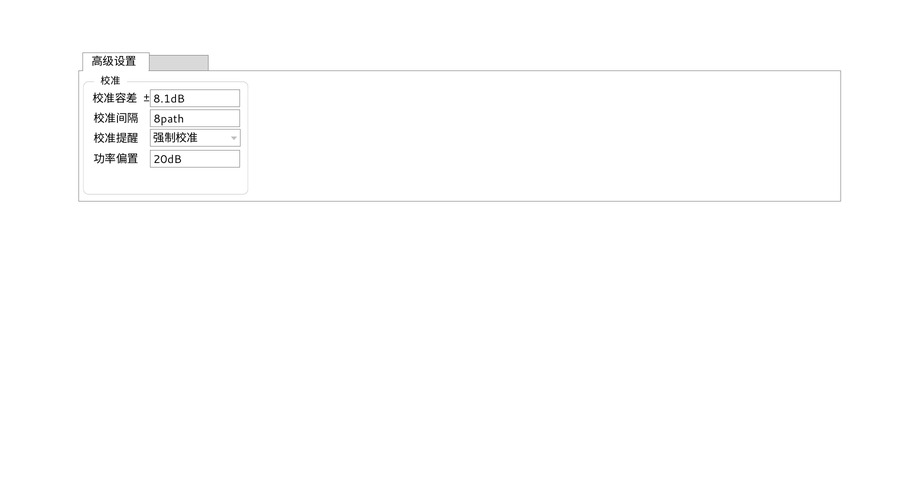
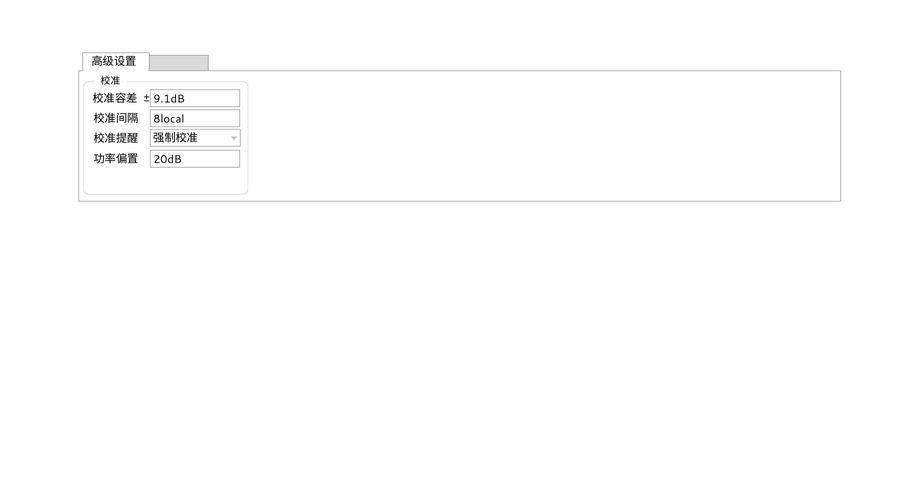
8.1dB: 8.1dB -> 9.1dB (169, 99)
8path: 8path -> 8local (169, 119)
